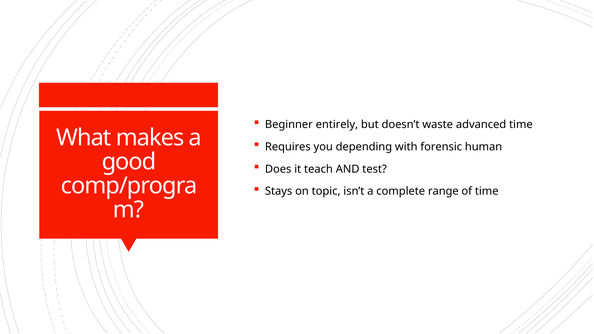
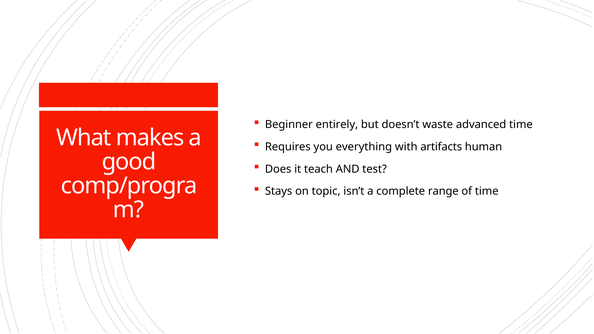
depending: depending -> everything (364, 147)
forensic: forensic -> artifacts (441, 147)
